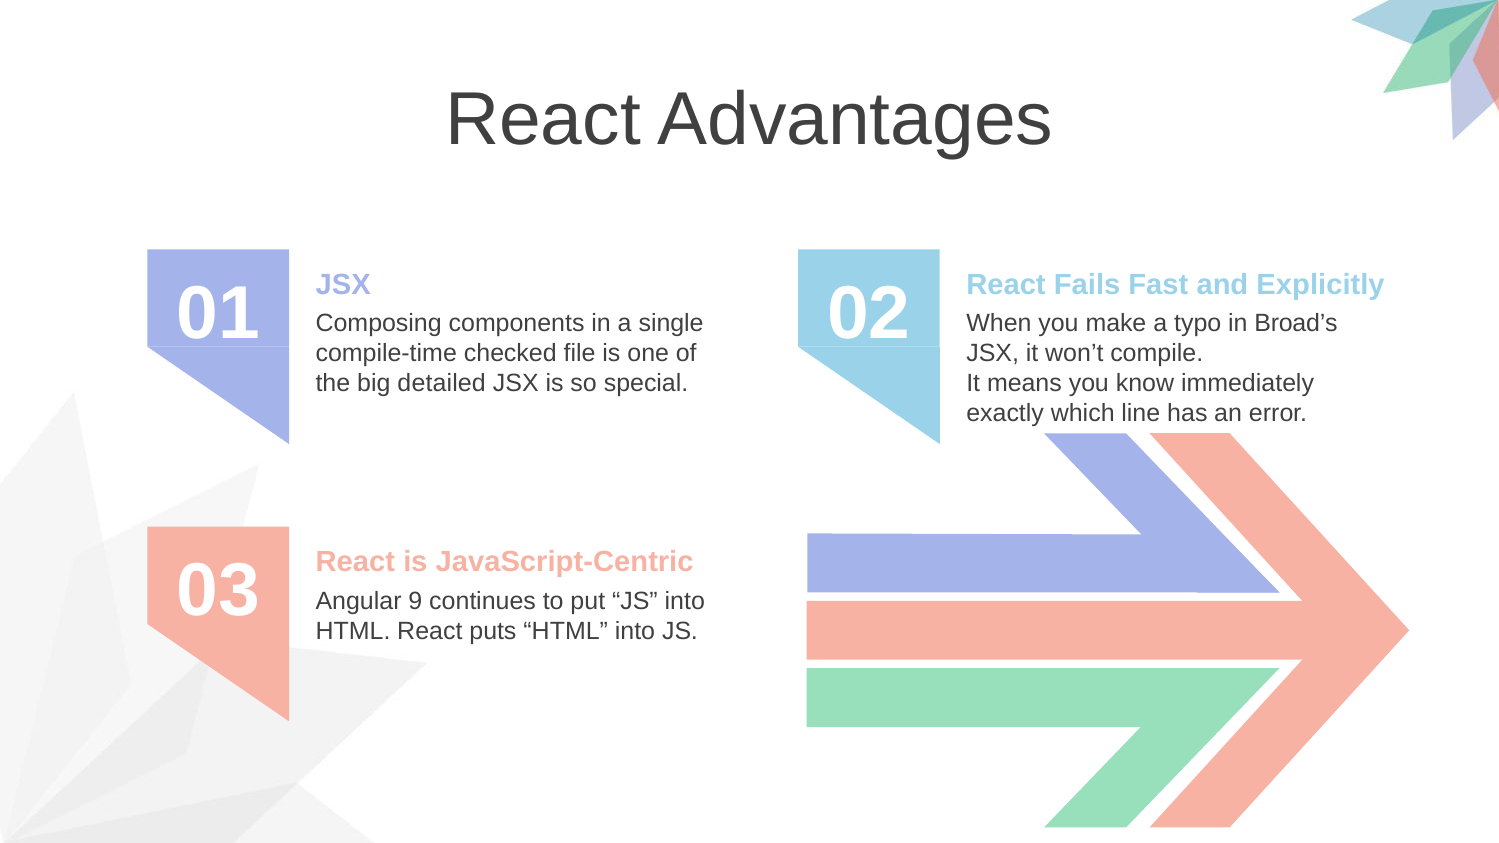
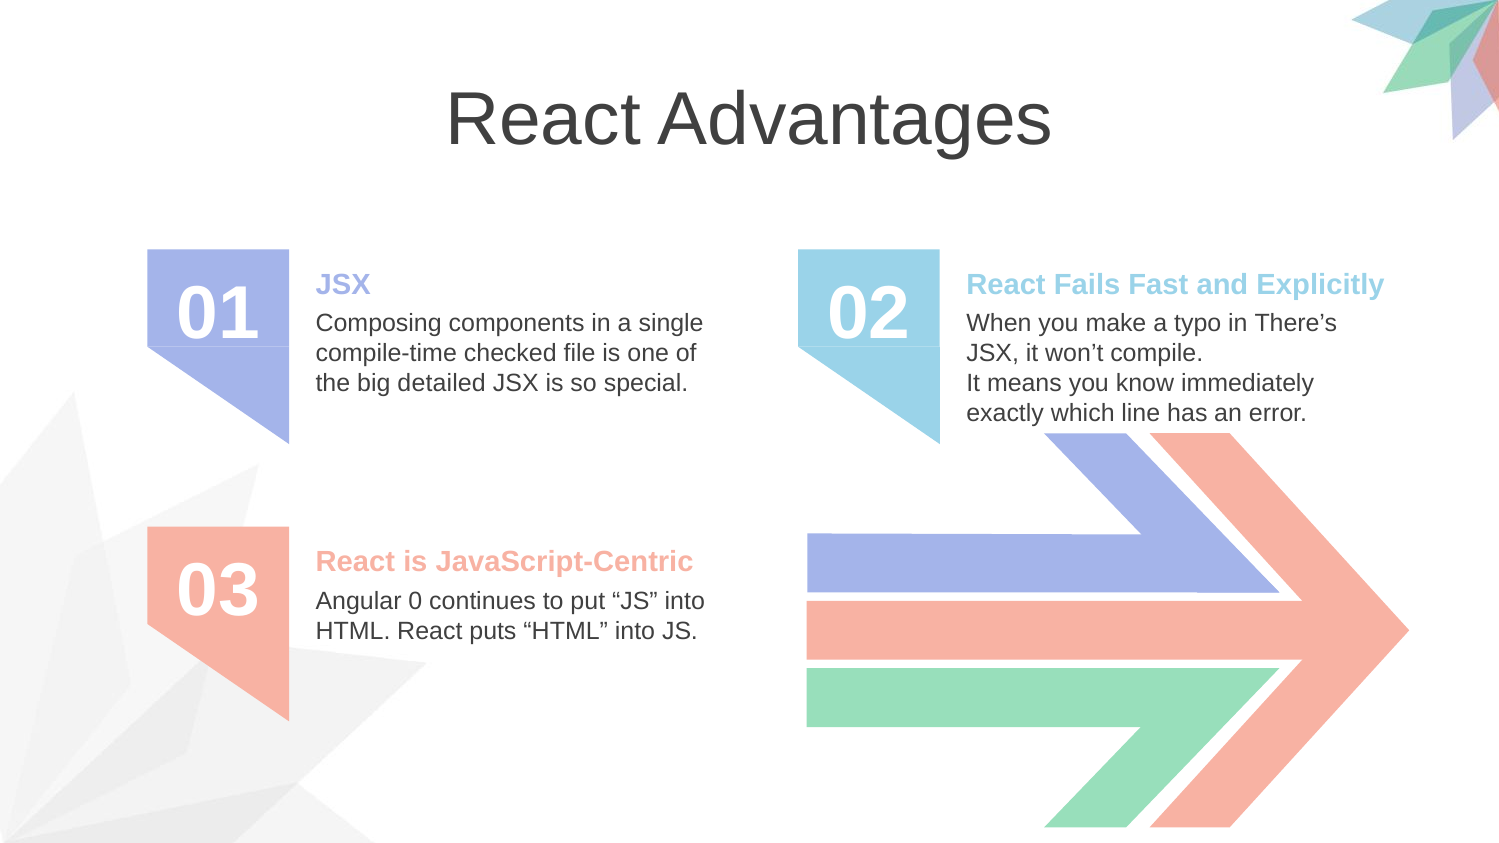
Broad’s: Broad’s -> There’s (1296, 324)
9: 9 -> 0 (415, 601)
